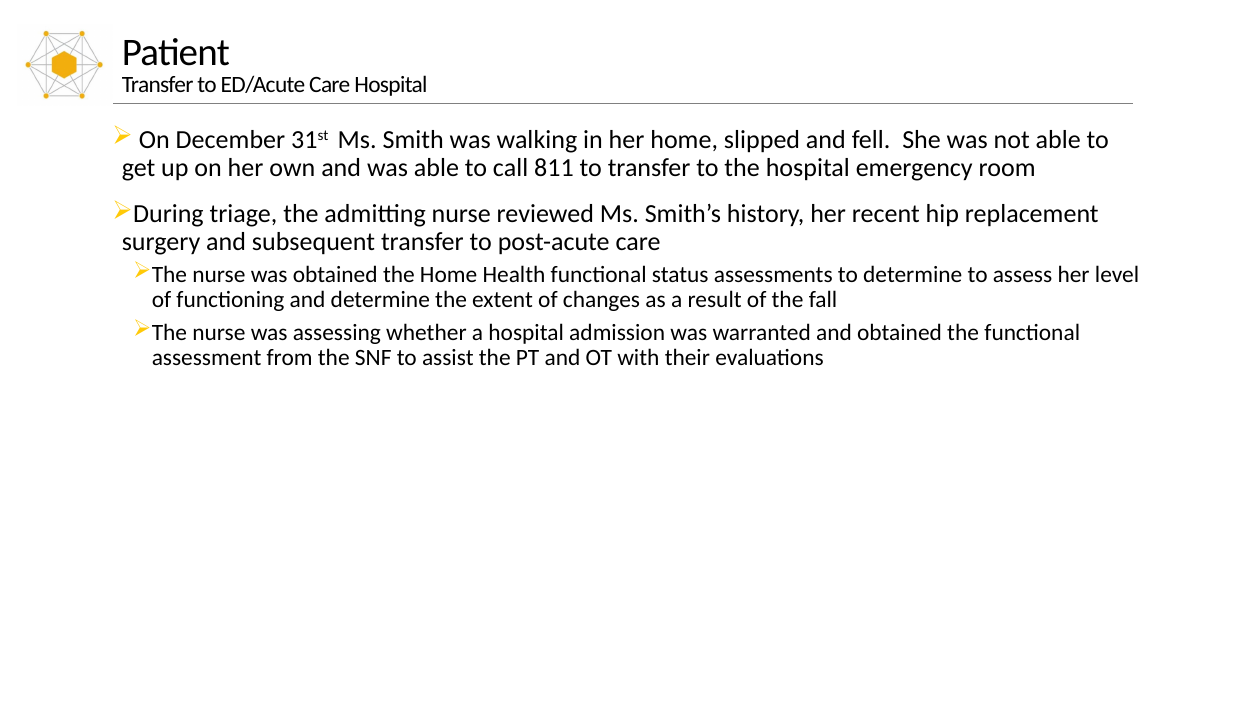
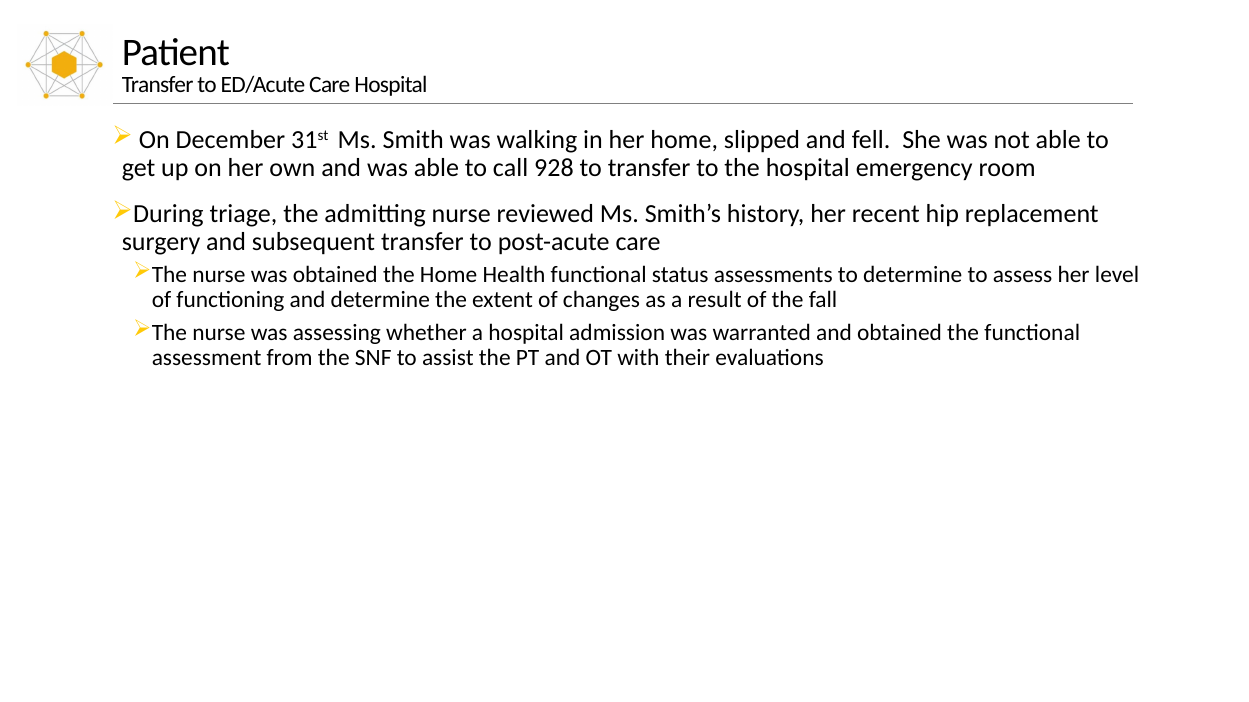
811: 811 -> 928 (554, 168)
